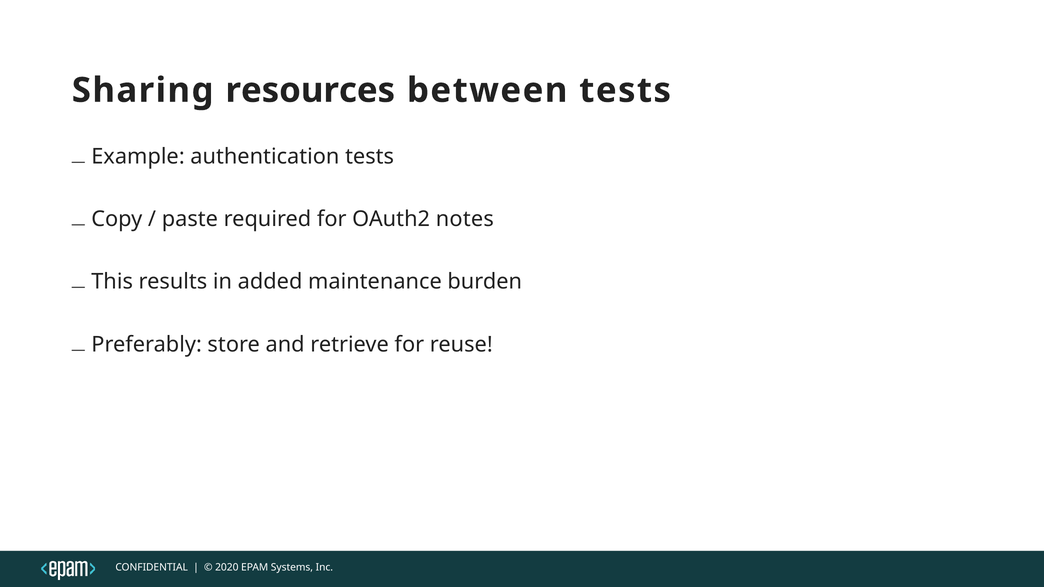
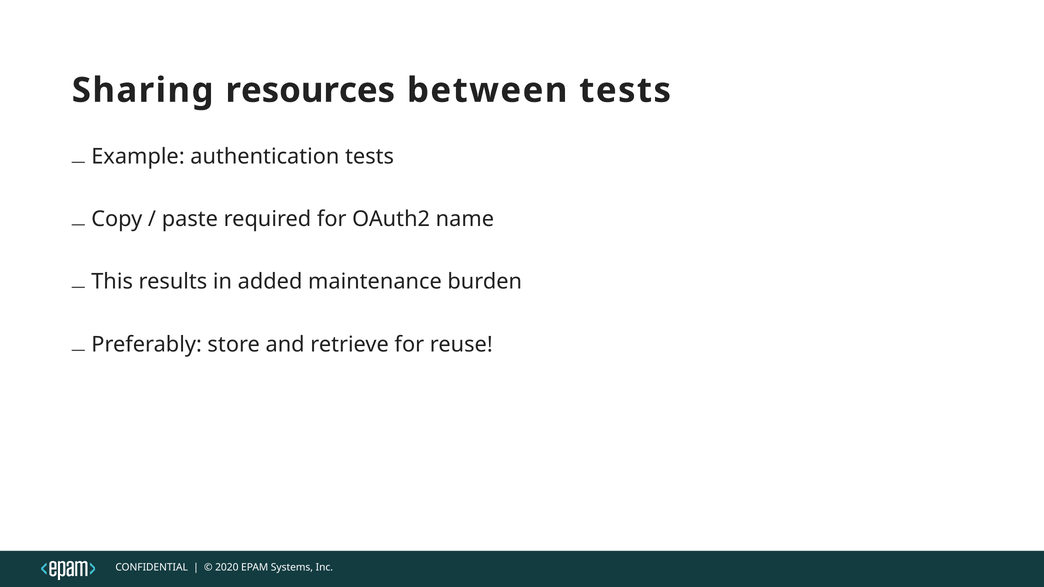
notes: notes -> name (465, 219)
